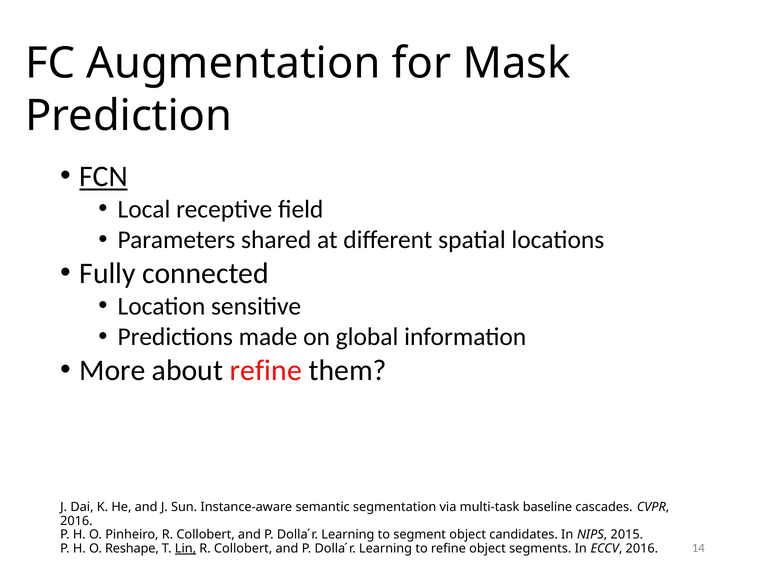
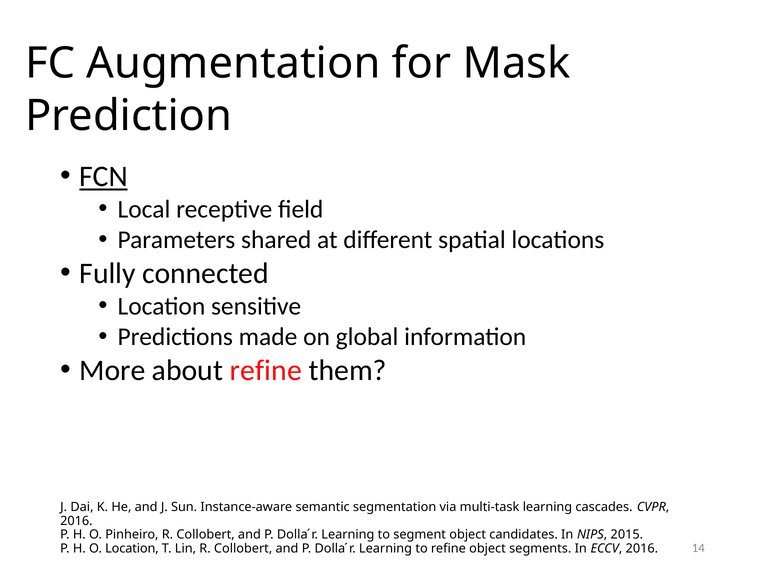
multi-task baseline: baseline -> learning (547, 507)
O Reshape: Reshape -> Location (132, 548)
Lin underline: present -> none (185, 548)
